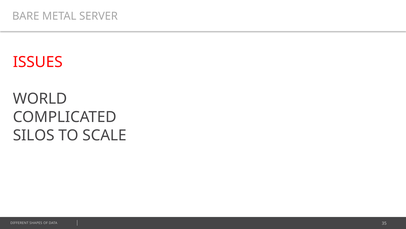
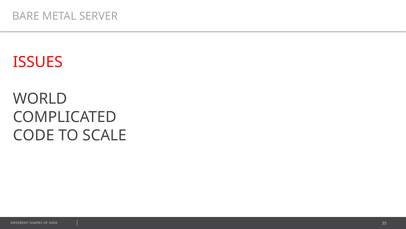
SILOS: SILOS -> CODE (34, 135)
